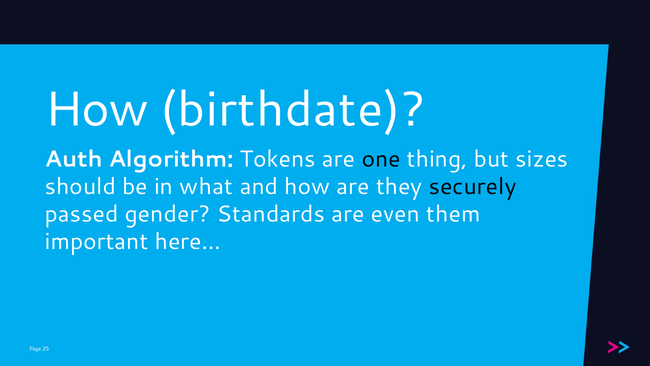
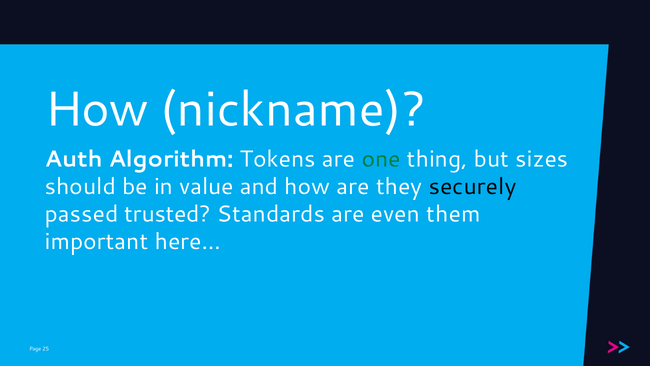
birthdate: birthdate -> nickname (293, 110)
one colour: black -> green (381, 159)
what: what -> value (206, 186)
gender: gender -> trusted (168, 214)
